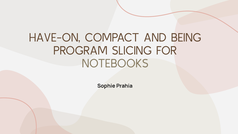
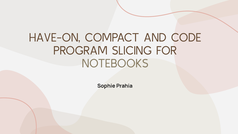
BEING: BEING -> CODE (186, 38)
